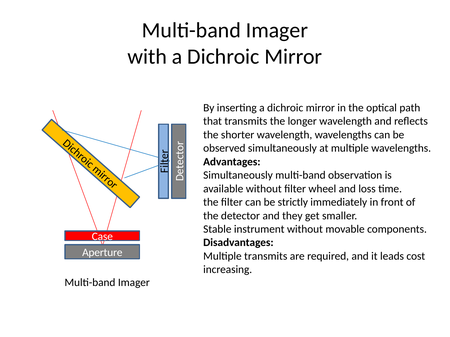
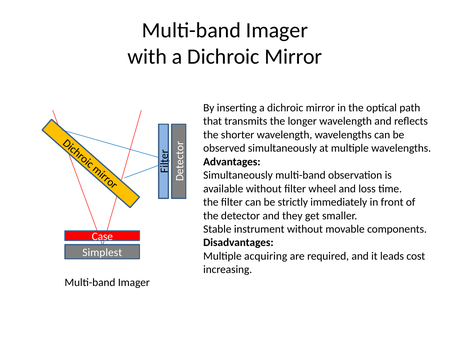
Aperture: Aperture -> Simplest (102, 253)
Multiple transmits: transmits -> acquiring (266, 256)
